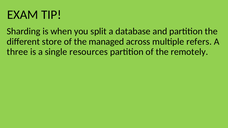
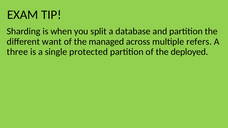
store: store -> want (52, 42)
resources: resources -> protected (89, 52)
remotely: remotely -> deployed (189, 52)
